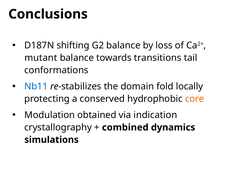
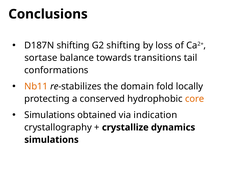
G2 balance: balance -> shifting (123, 45)
mutant: mutant -> sortase (41, 58)
Nb11 colour: blue -> orange (36, 86)
Modulation: Modulation -> Simulations (50, 115)
combined: combined -> crystallize (125, 127)
